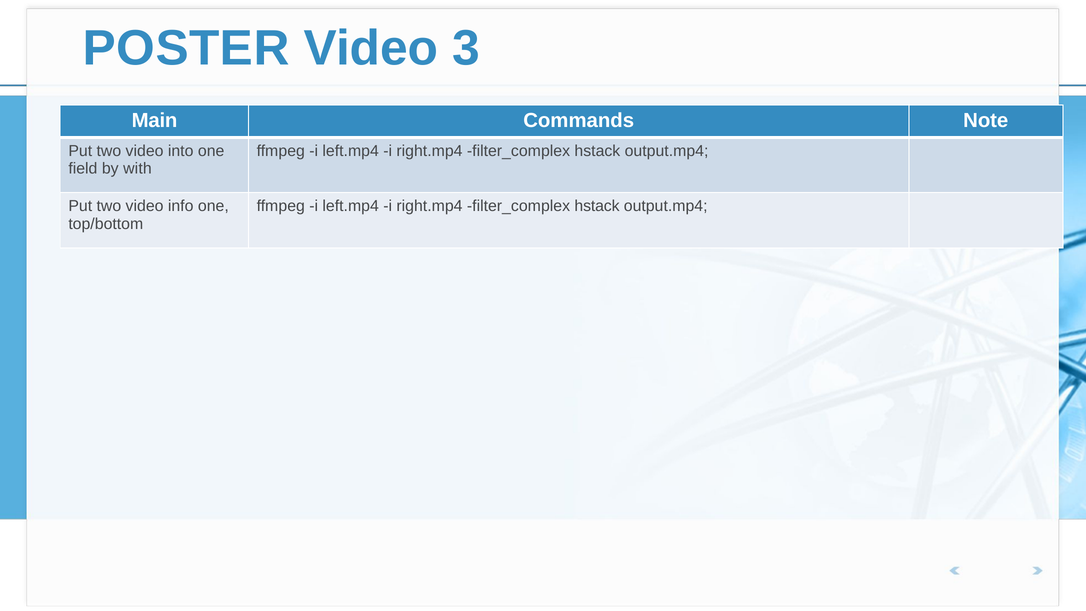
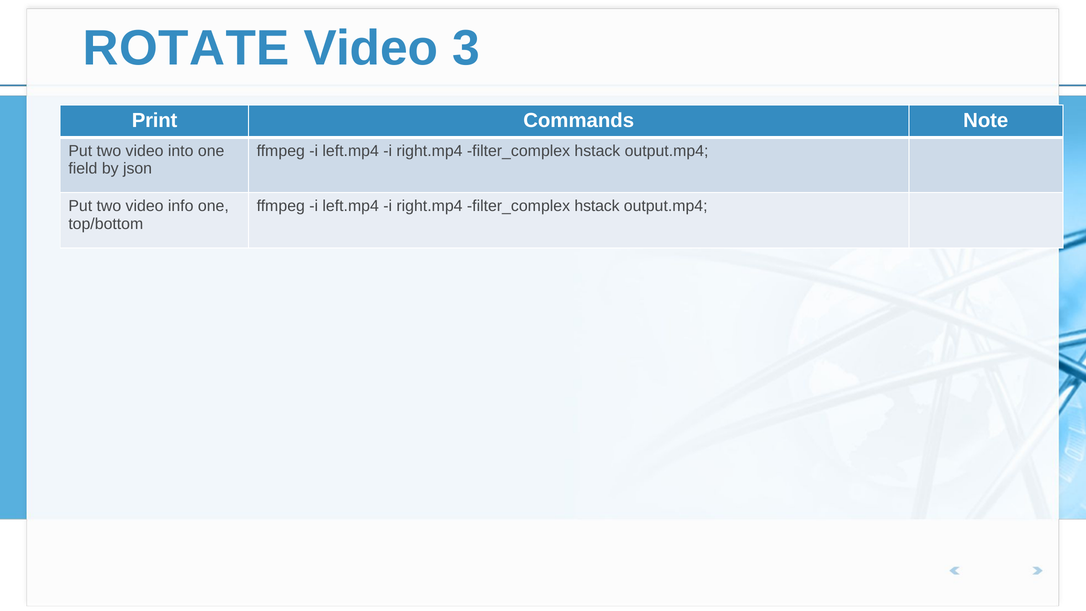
POSTER: POSTER -> ROTATE (186, 49)
Main: Main -> Print (155, 121)
with: with -> json (138, 169)
